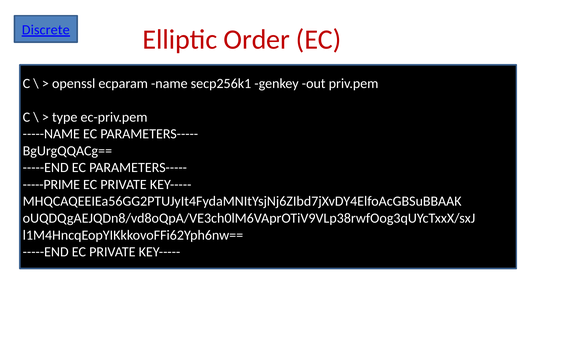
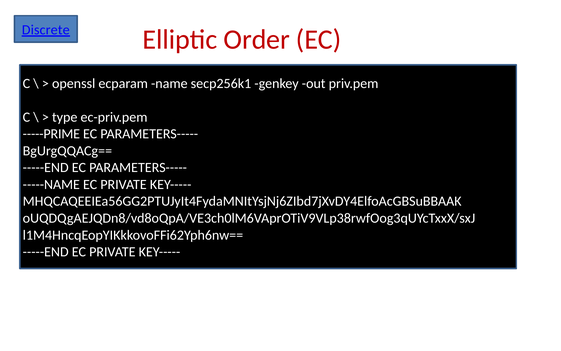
-----NAME: -----NAME -> -----PRIME (51, 134)
-----PRIME: -----PRIME -> -----NAME (51, 184)
